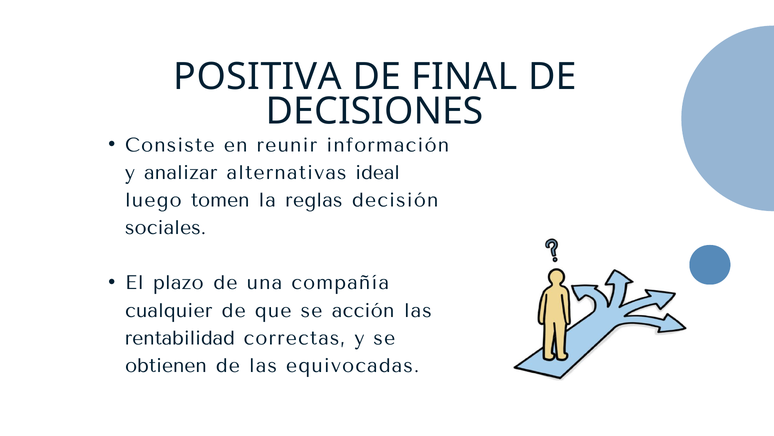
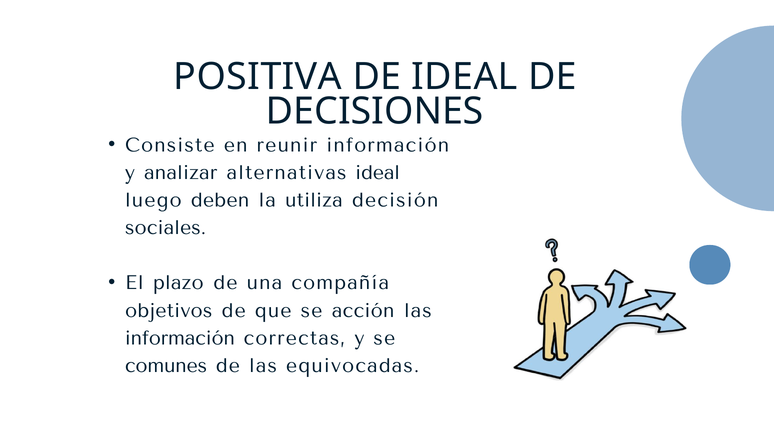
DE FINAL: FINAL -> IDEAL (464, 77)
tomen: tomen -> deben (220, 200)
reglas: reglas -> utiliza (314, 200)
cualquier: cualquier -> objetivos (169, 310)
rentabilidad: rentabilidad -> información (180, 338)
obtienen: obtienen -> comunes (166, 365)
